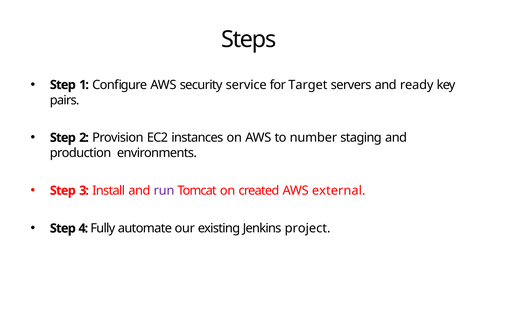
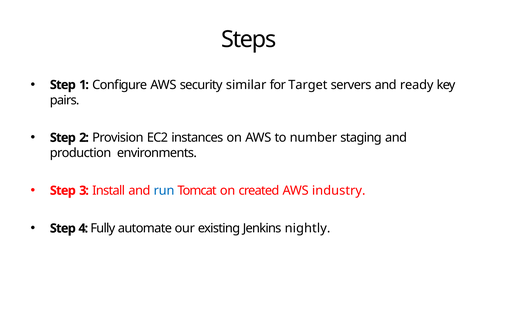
service: service -> similar (246, 85)
run colour: purple -> blue (164, 191)
external: external -> industry (339, 191)
project: project -> nightly (308, 229)
